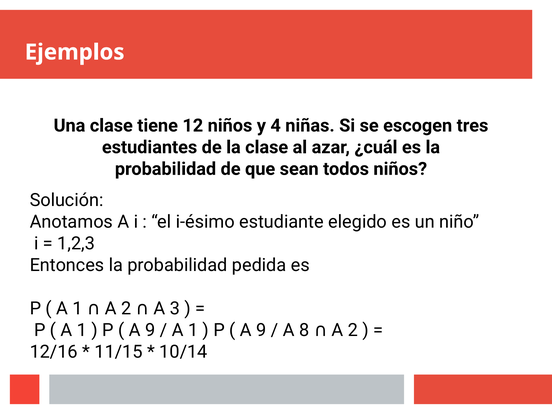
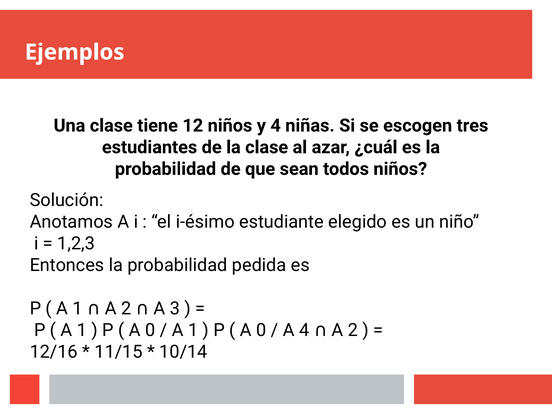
9: 9 -> 0 (150, 330)
9: 9 -> 0 (261, 330)
A 8: 8 -> 4 (304, 330)
